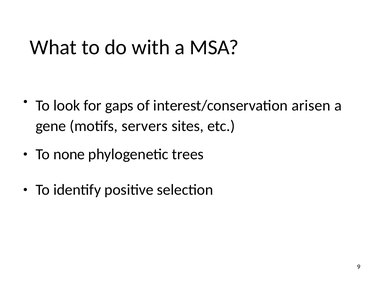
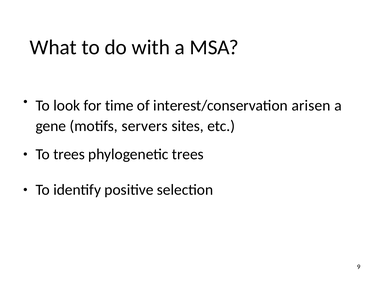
gaps: gaps -> time (119, 105)
To none: none -> trees (69, 154)
